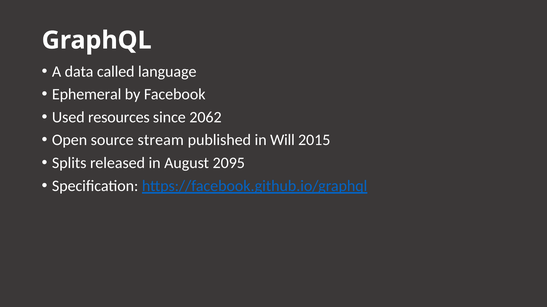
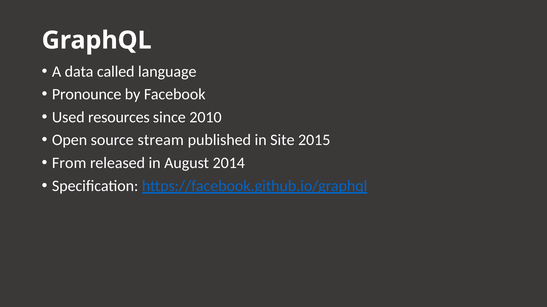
Ephemeral: Ephemeral -> Pronounce (87, 94)
2062: 2062 -> 2010 (205, 117)
Will: Will -> Site (282, 140)
Splits: Splits -> From (69, 163)
2095: 2095 -> 2014 (229, 163)
